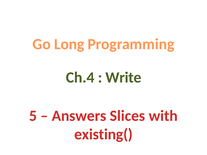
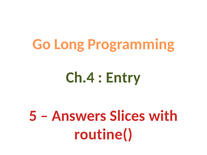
Write: Write -> Entry (123, 78)
existing(: existing( -> routine( (103, 135)
